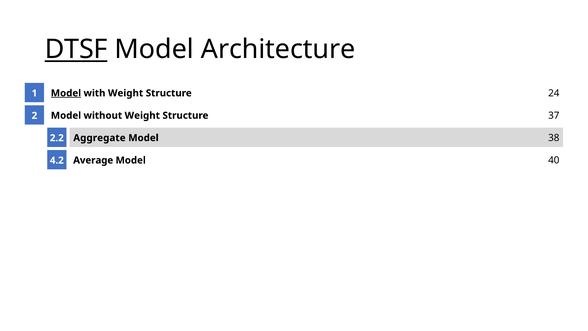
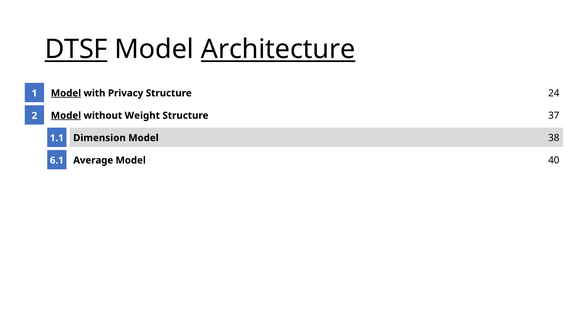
Architecture underline: none -> present (278, 49)
with Weight: Weight -> Privacy (126, 93)
Model underline: none -> present (66, 115)
Aggregate: Aggregate -> Dimension (99, 138)
2.2: 2.2 -> 1.1 (57, 138)
4.2: 4.2 -> 6.1 (57, 160)
